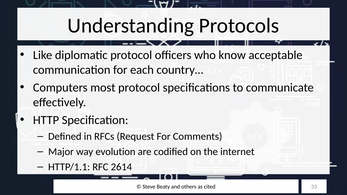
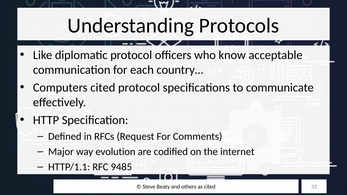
Computers most: most -> cited (103, 88)
2614: 2614 -> 9485 (121, 167)
